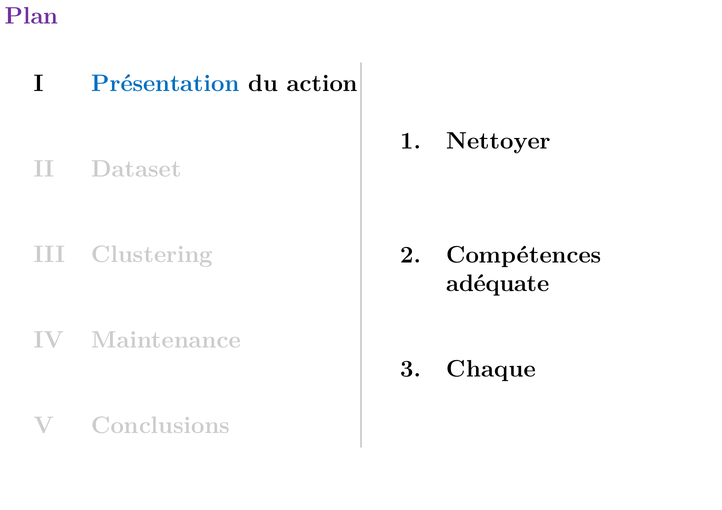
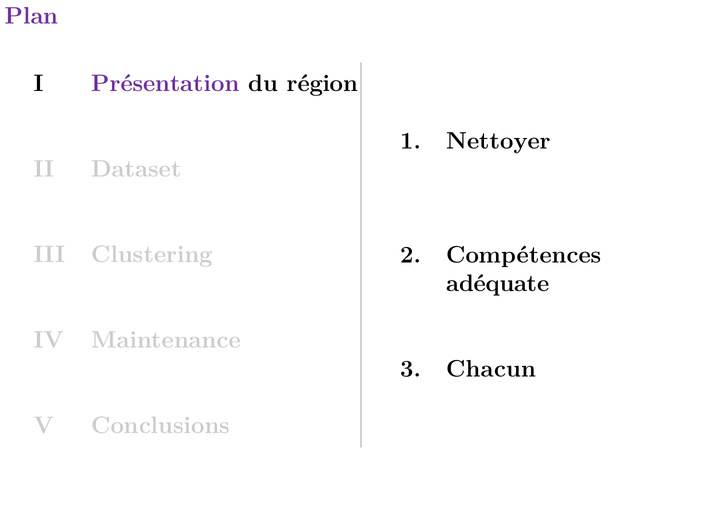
Présentation colour: blue -> purple (165, 83)
action: action -> région (322, 83)
Chaque: Chaque -> Chacun (491, 369)
